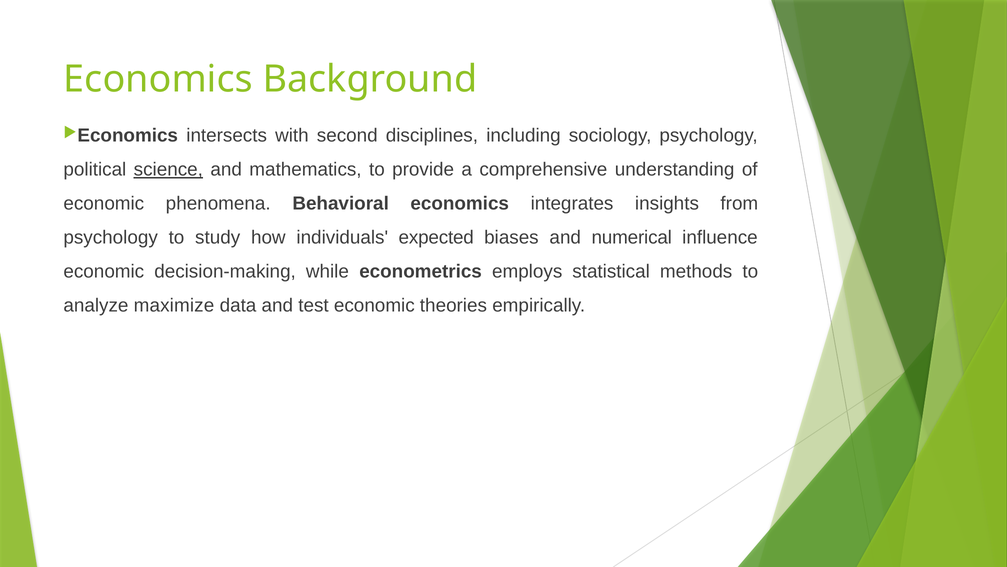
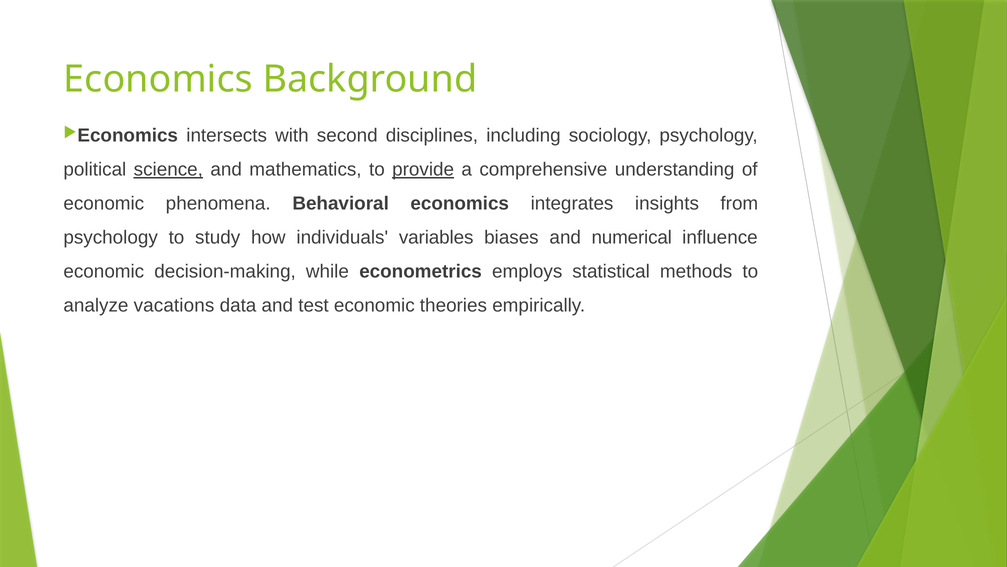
provide underline: none -> present (423, 169)
expected: expected -> variables (436, 237)
maximize: maximize -> vacations (174, 305)
